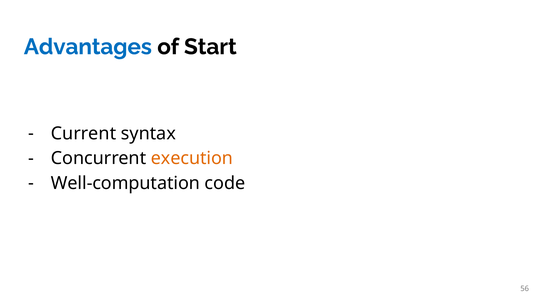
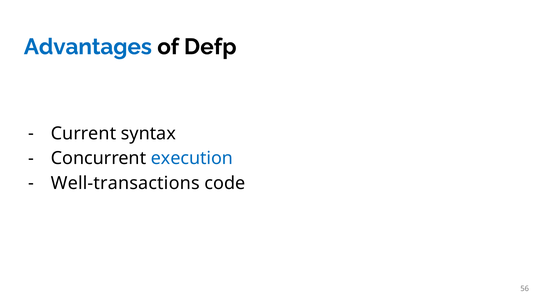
Start: Start -> Defp (210, 47)
execution colour: orange -> blue (192, 158)
Well-computation: Well-computation -> Well-transactions (125, 183)
